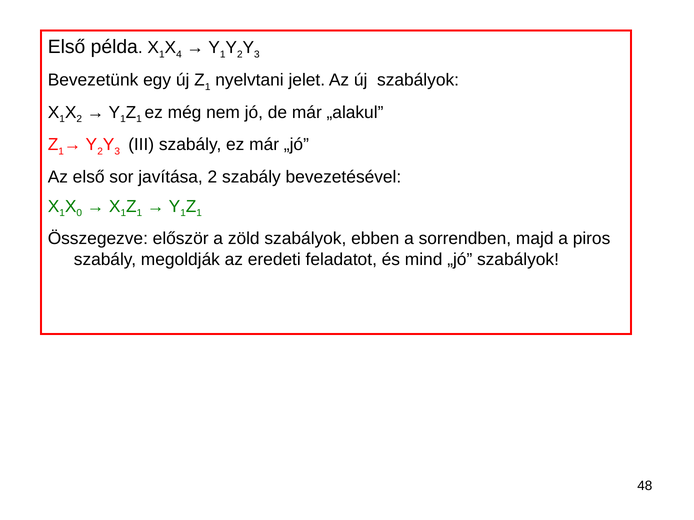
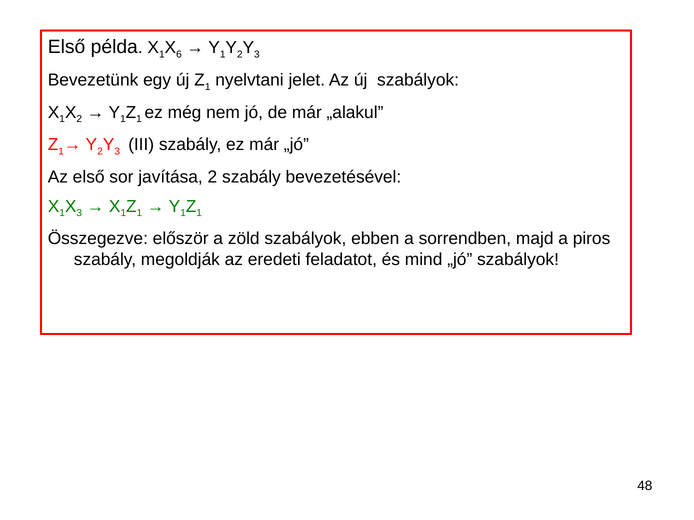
4: 4 -> 6 (179, 54)
0: 0 -> 3 (79, 213)
